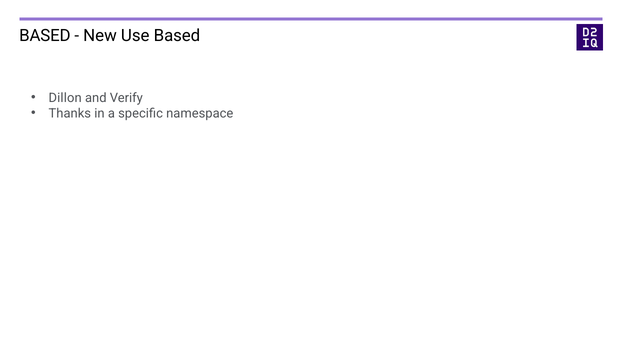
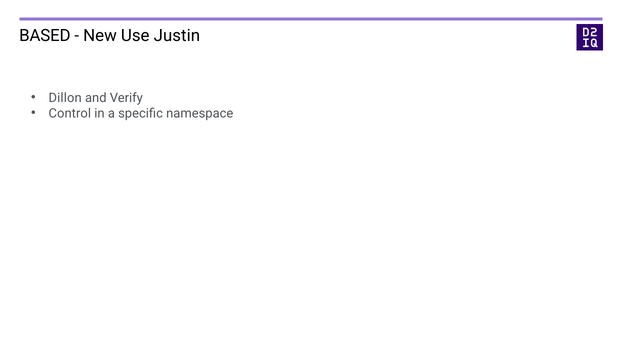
Use Based: Based -> Justin (177, 36)
Thanks: Thanks -> Control (70, 113)
